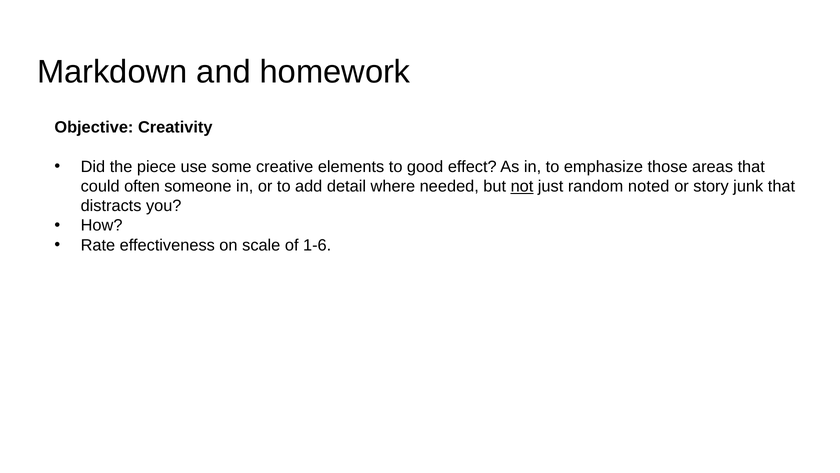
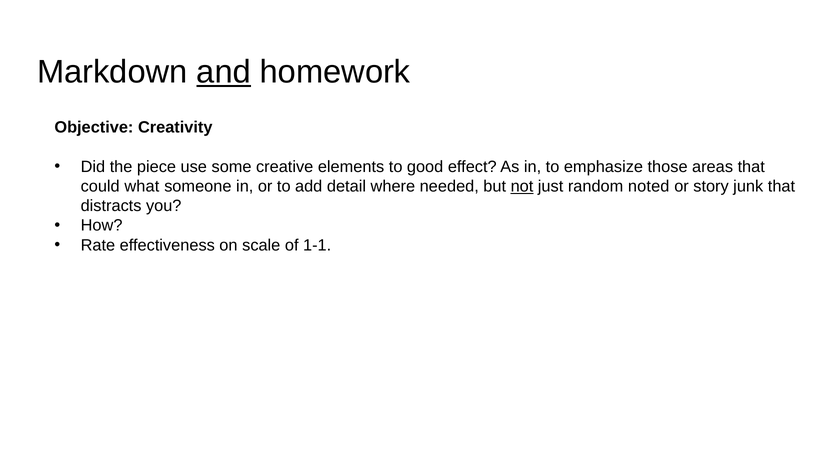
and underline: none -> present (224, 72)
often: often -> what (142, 186)
1-6: 1-6 -> 1-1 (317, 245)
